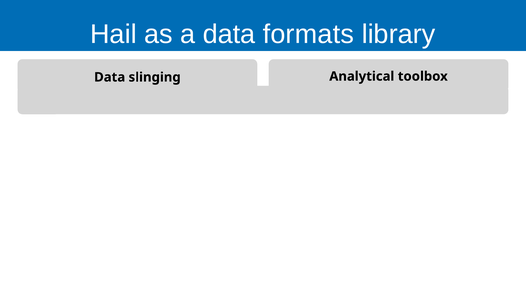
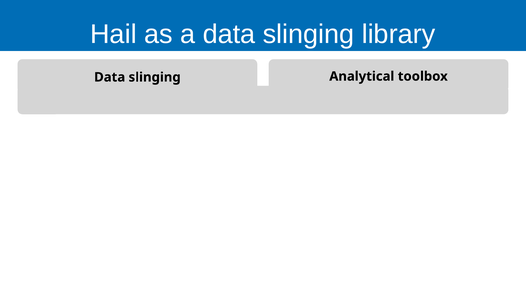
a data formats: formats -> slinging (308, 34)
